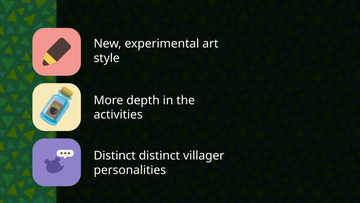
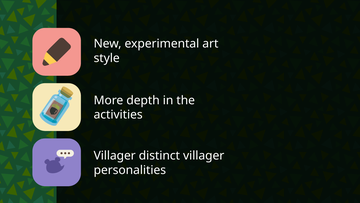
Distinct: Distinct -> Villager (115, 155)
